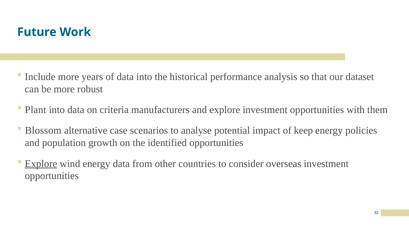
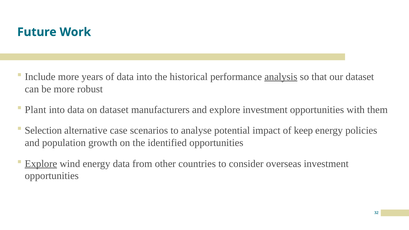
analysis underline: none -> present (281, 77)
on criteria: criteria -> dataset (114, 110)
Blossom: Blossom -> Selection (43, 131)
